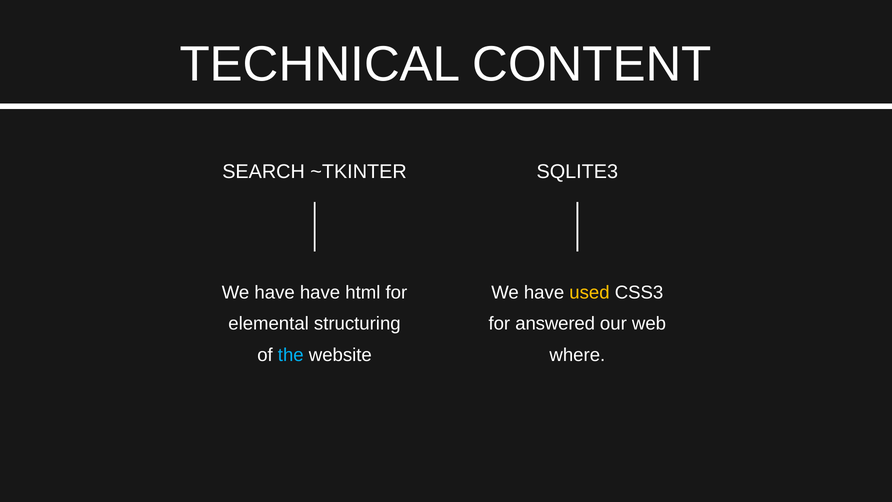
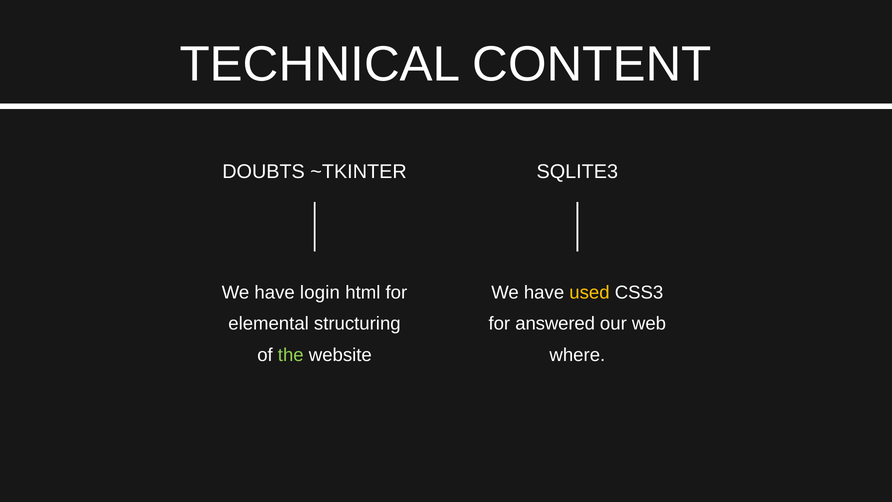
SEARCH: SEARCH -> DOUBTS (264, 172)
have have: have -> login (320, 292)
the colour: light blue -> light green (291, 355)
